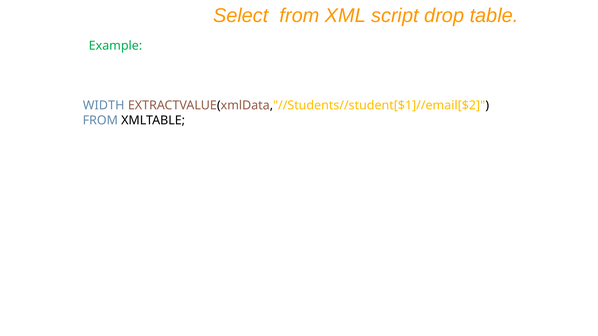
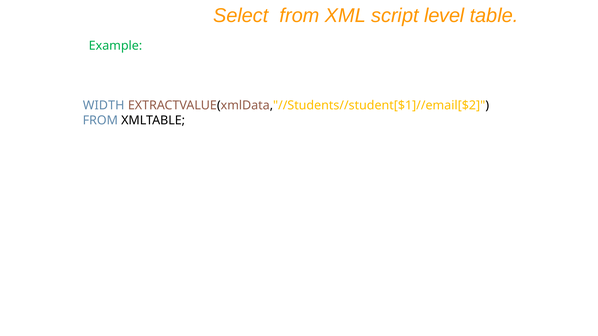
drop: drop -> level (444, 16)
